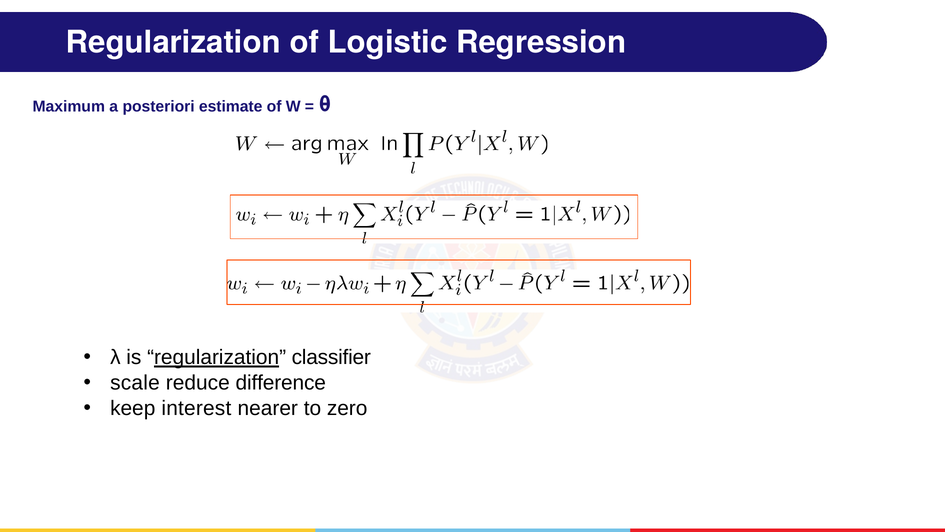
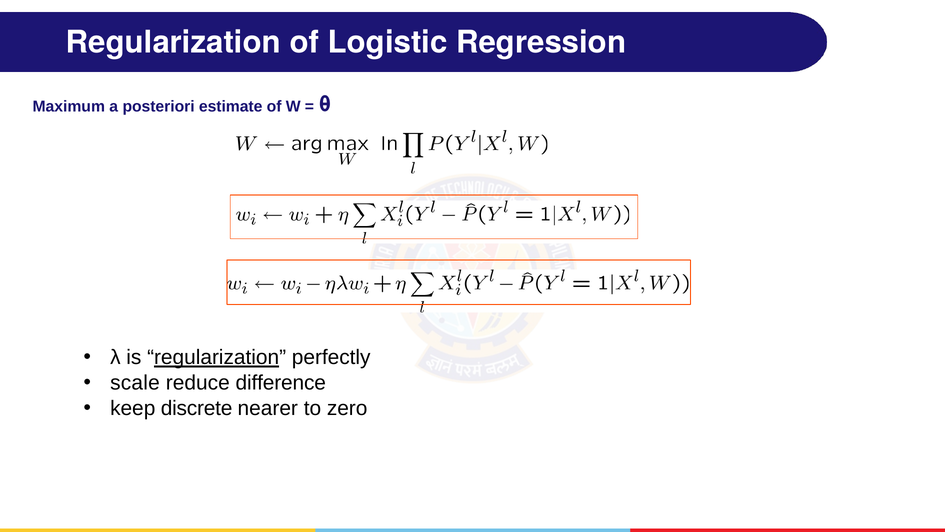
classifier: classifier -> perfectly (331, 357)
interest: interest -> discrete (197, 408)
